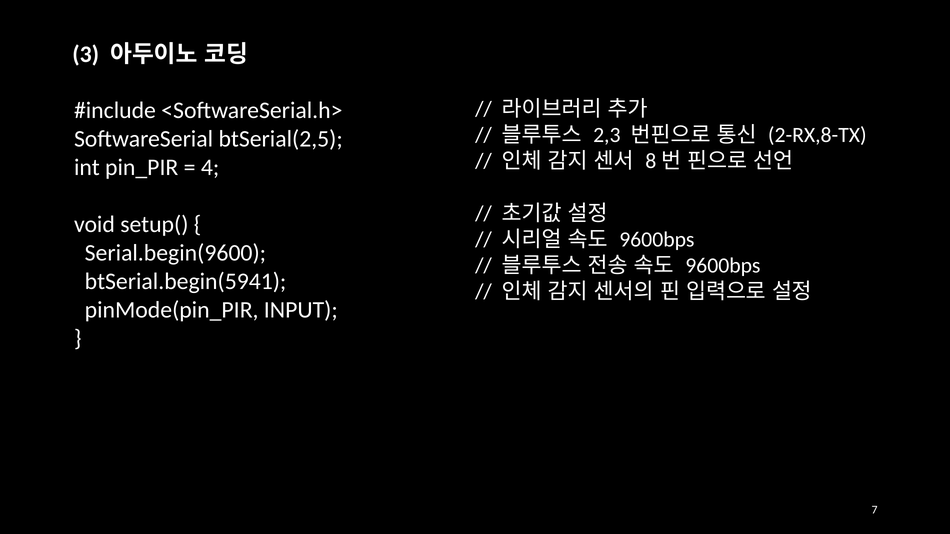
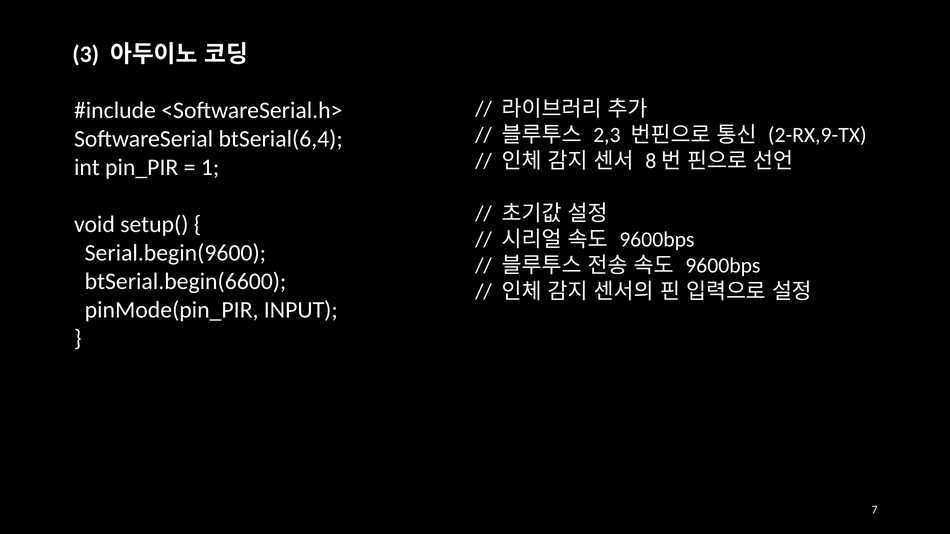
2-RX,8-TX: 2-RX,8-TX -> 2-RX,9-TX (817, 135)
btSerial(2,5: btSerial(2,5 -> btSerial(6,4 (281, 139)
4: 4 -> 1 (210, 167)
btSerial.begin(5941: btSerial.begin(5941 -> btSerial.begin(6600 (186, 281)
